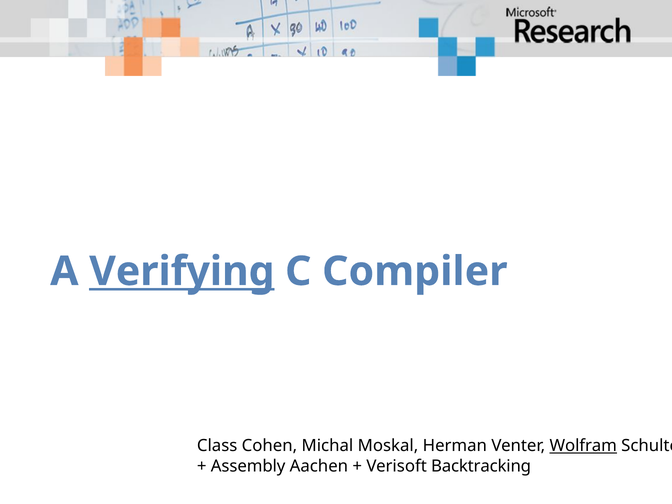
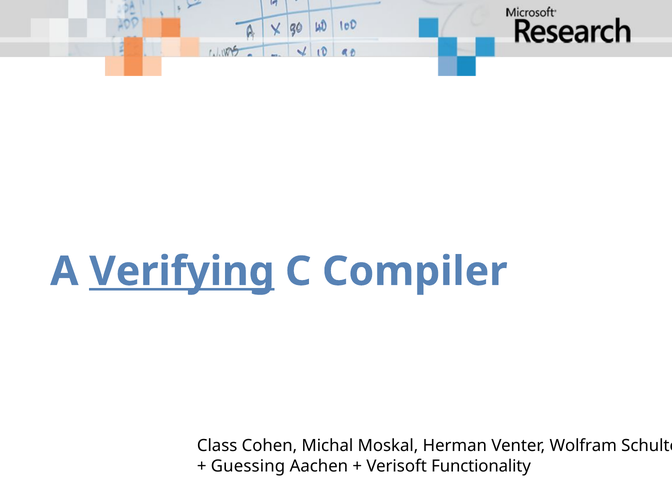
Wolfram underline: present -> none (583, 446)
Assembly: Assembly -> Guessing (248, 466)
Backtracking: Backtracking -> Functionality (481, 466)
